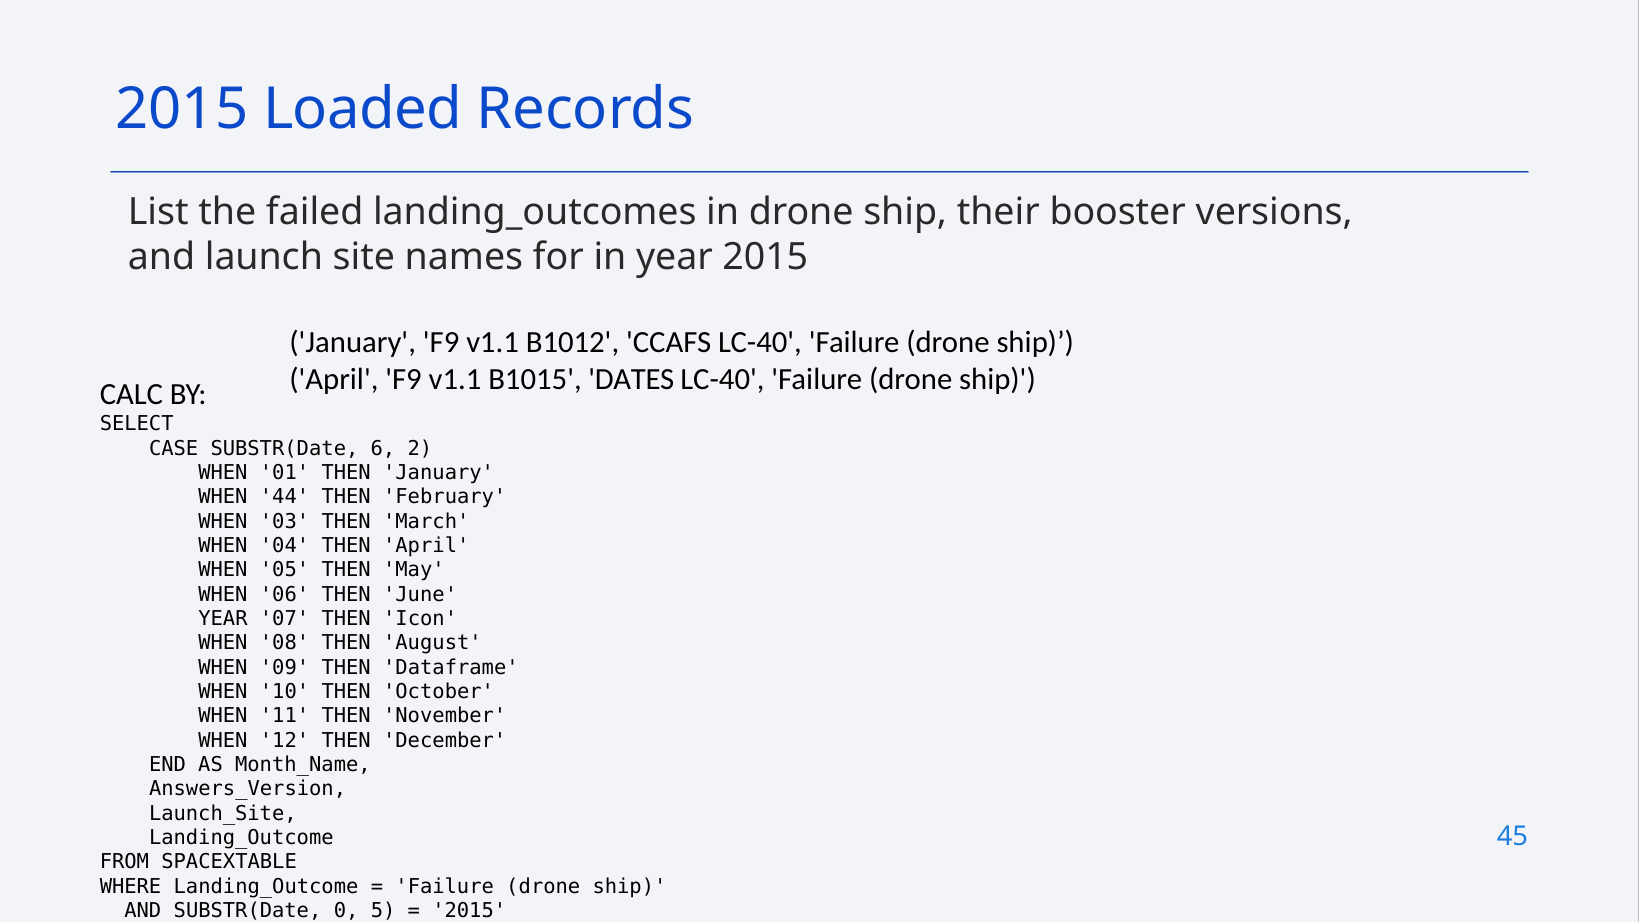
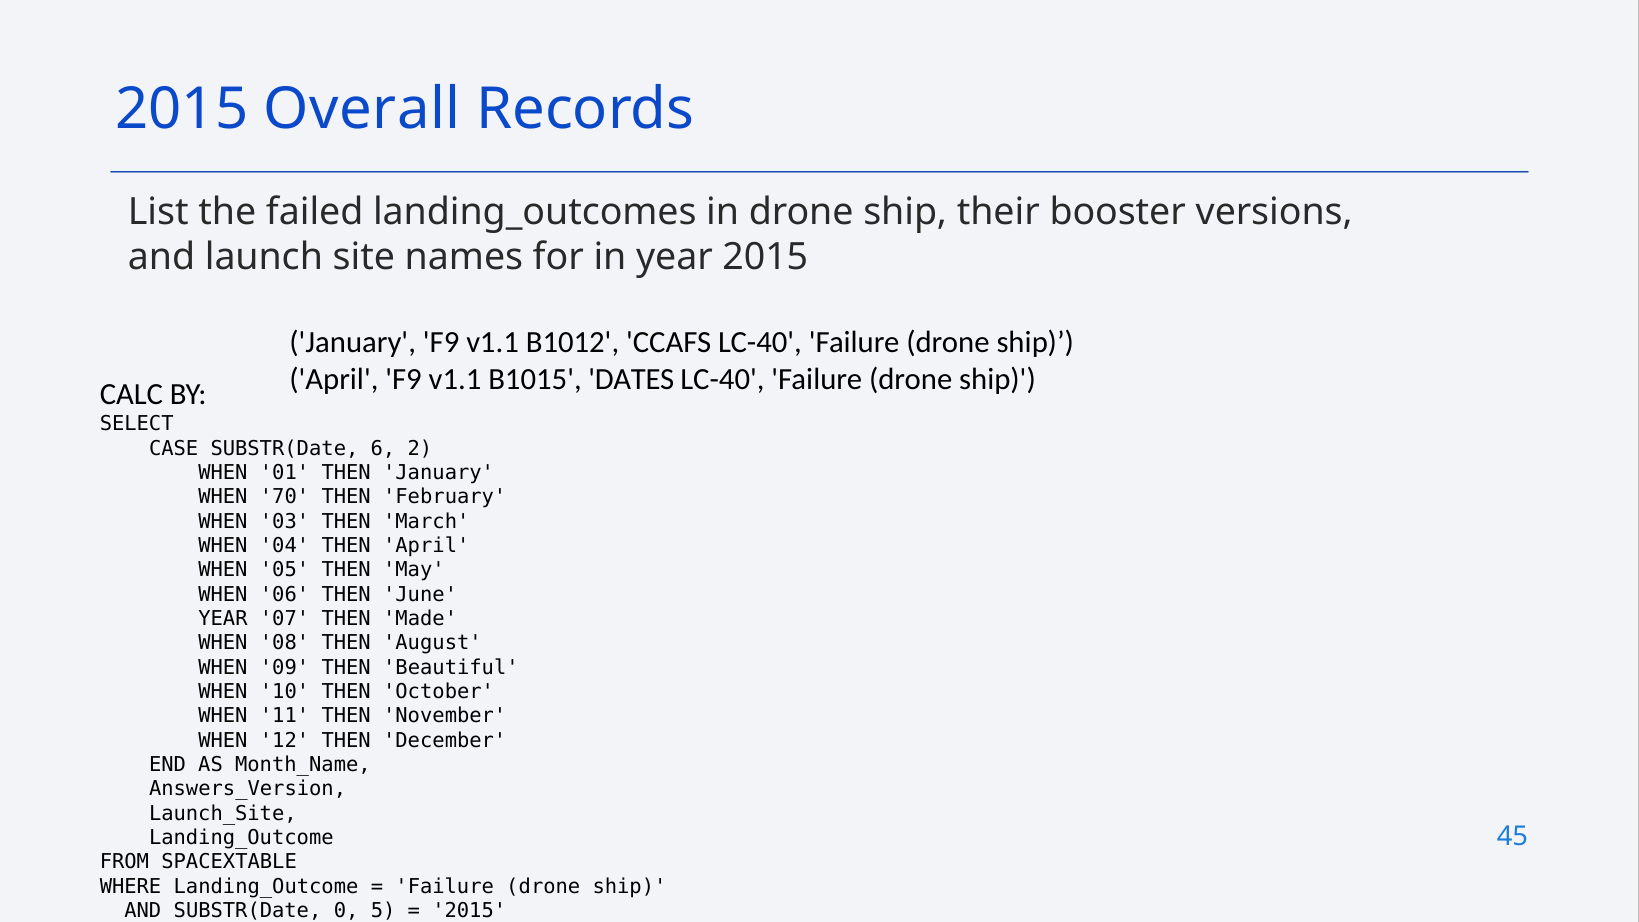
Loaded: Loaded -> Overall (362, 109)
44: 44 -> 70 (285, 497)
Icon: Icon -> Made (420, 619)
Dataframe: Dataframe -> Beautiful (451, 667)
